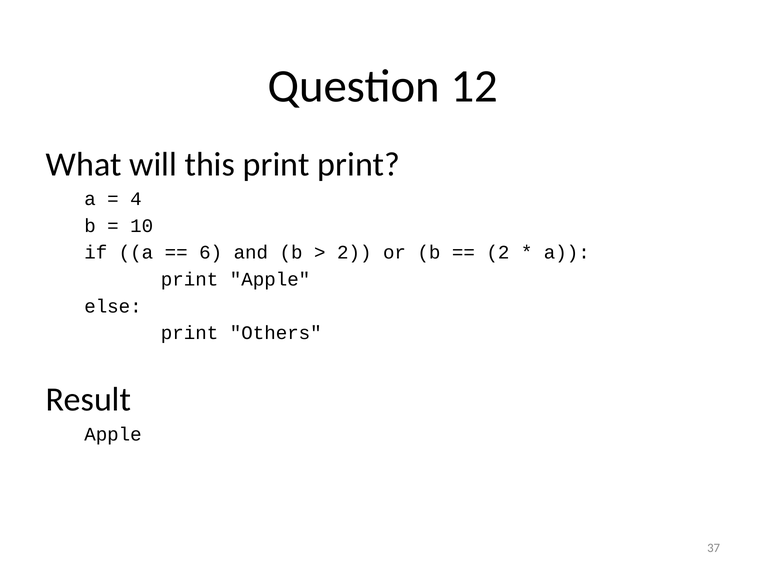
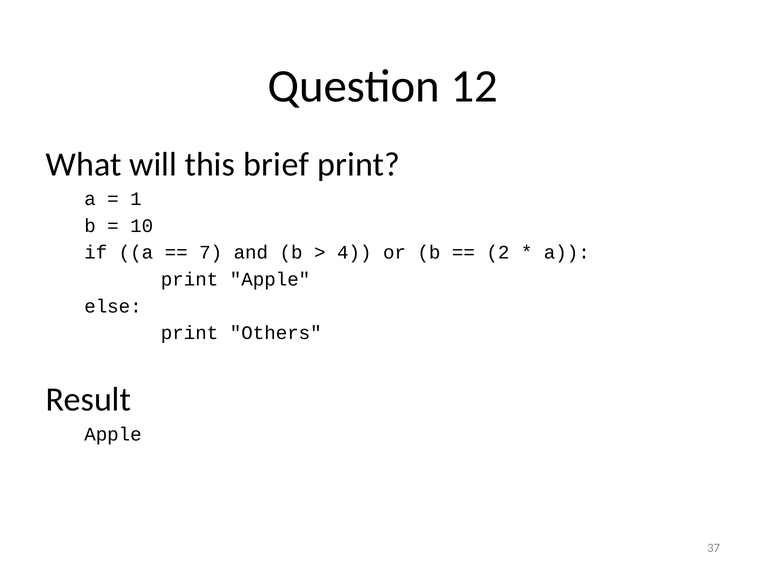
this print: print -> brief (276, 165)
4: 4 -> 1 (136, 199)
6: 6 -> 7 (211, 253)
2: 2 -> 4 (354, 253)
